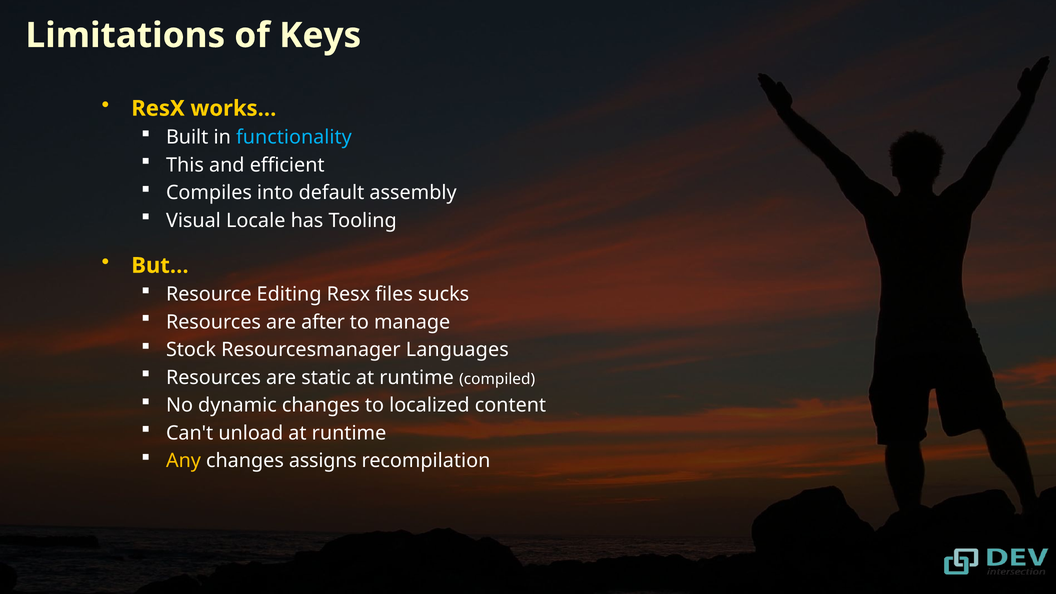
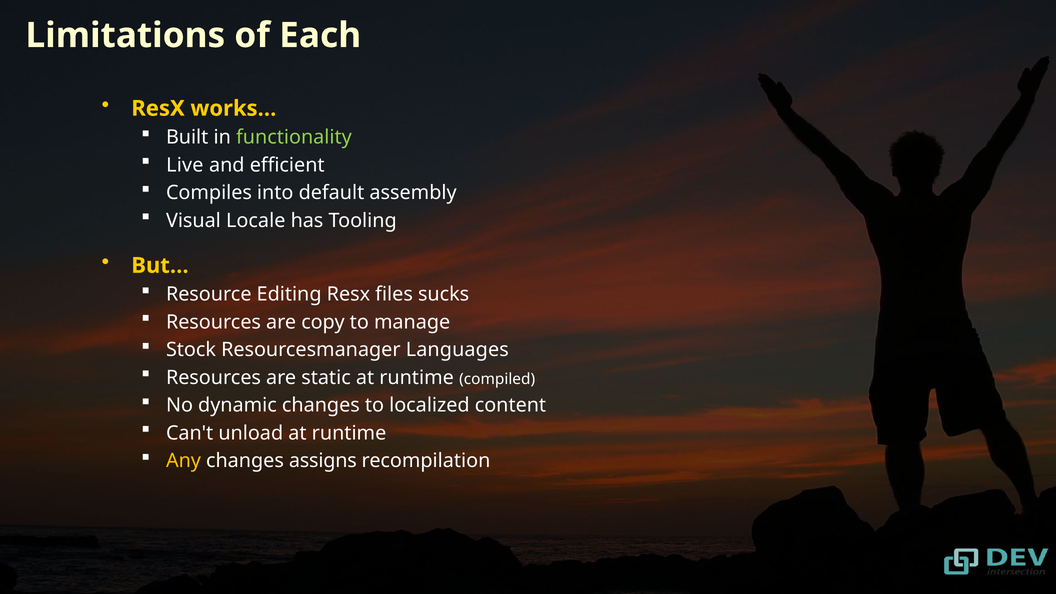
Keys: Keys -> Each (320, 35)
functionality colour: light blue -> light green (294, 137)
This: This -> Live (185, 165)
after: after -> copy (323, 322)
